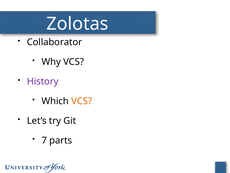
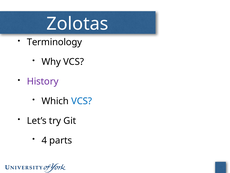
Collaborator: Collaborator -> Terminology (54, 42)
VCS colour: orange -> blue (82, 101)
7: 7 -> 4 (44, 140)
